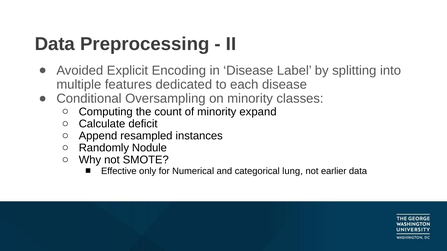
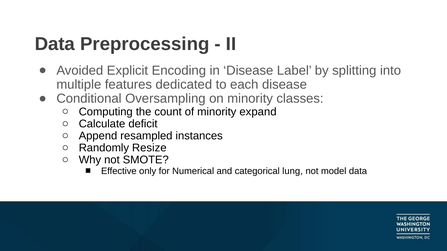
Nodule: Nodule -> Resize (149, 148)
earlier: earlier -> model (334, 171)
